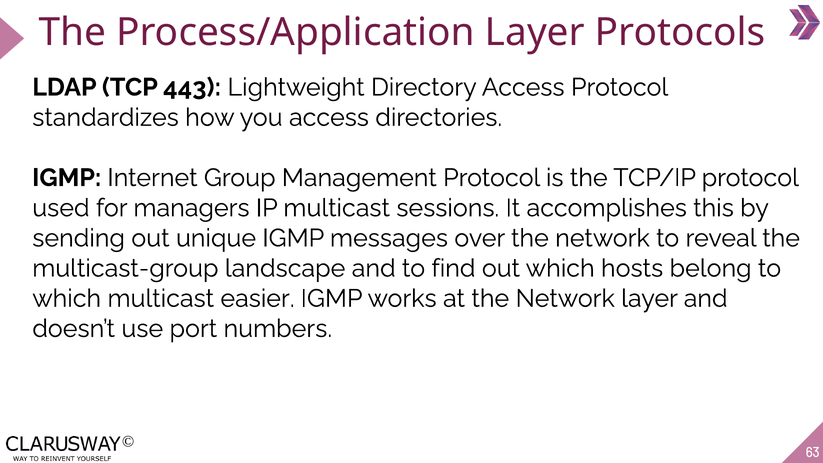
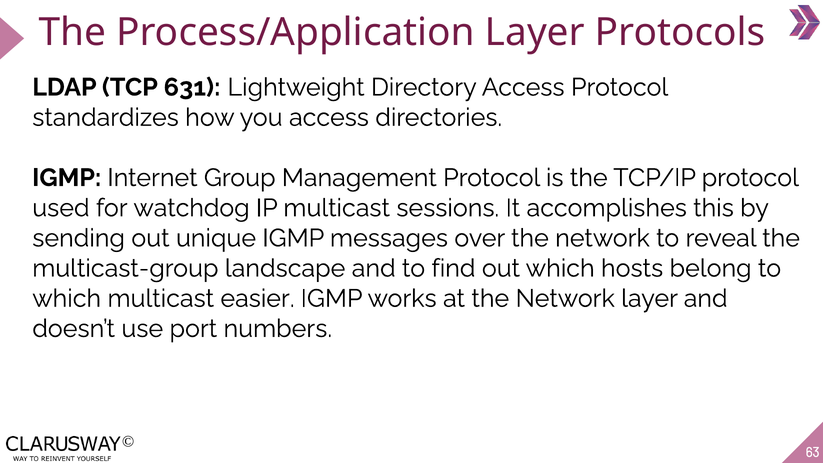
443: 443 -> 631 (192, 87)
managers: managers -> watchdog (192, 208)
